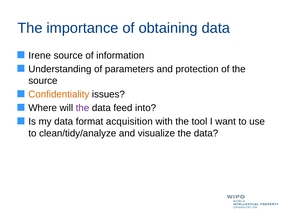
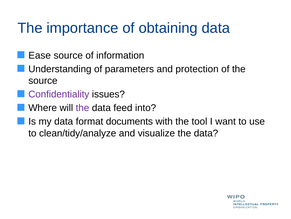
Irene: Irene -> Ease (40, 55)
Confidentiality colour: orange -> purple (59, 94)
acquisition: acquisition -> documents (129, 121)
